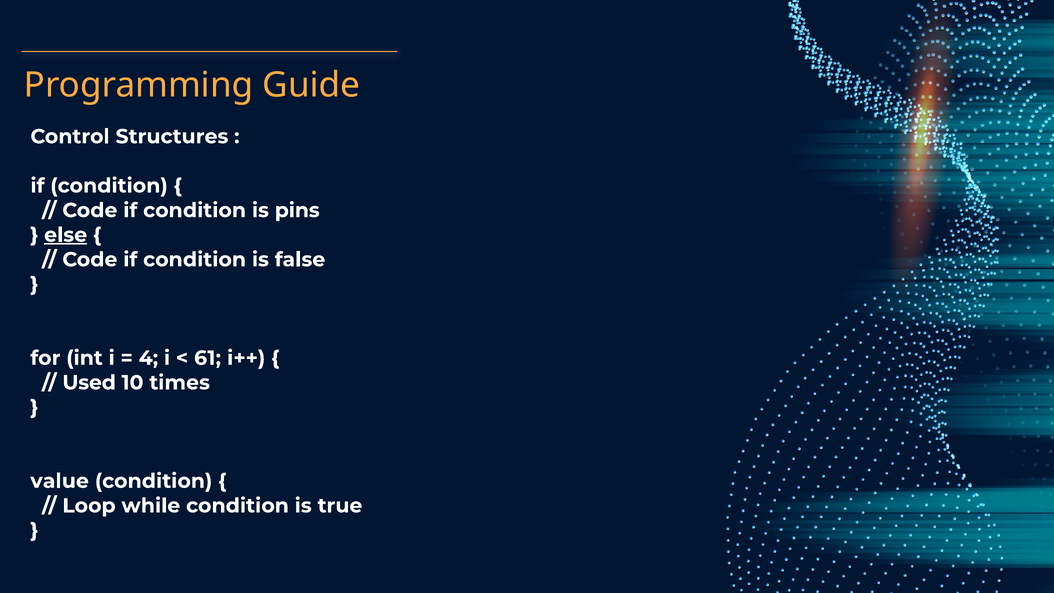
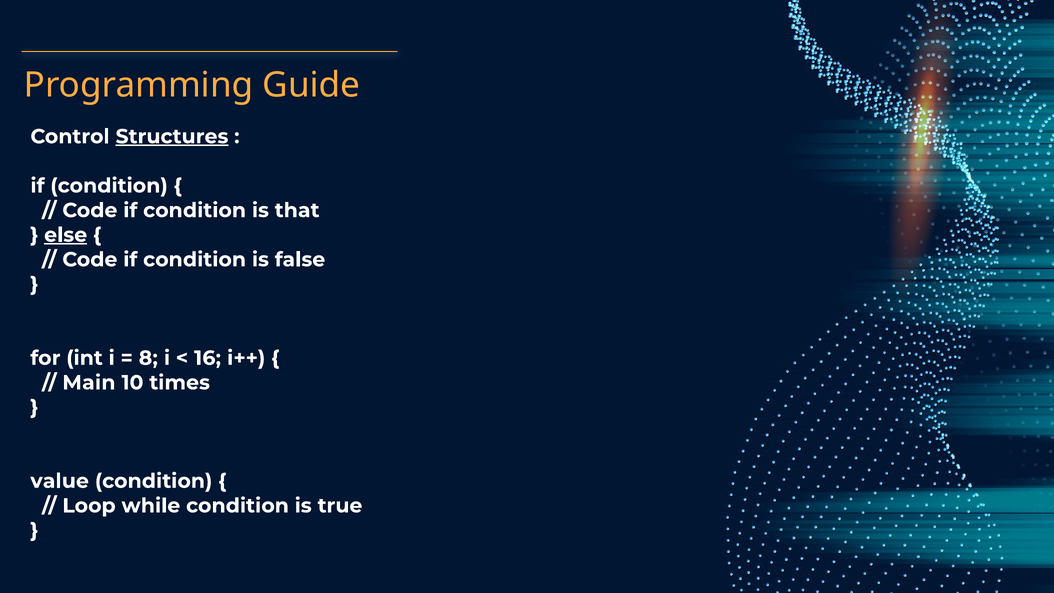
Structures underline: none -> present (172, 137)
pins: pins -> that (297, 210)
4: 4 -> 8 (148, 358)
61: 61 -> 16 (208, 358)
Used: Used -> Main (89, 383)
